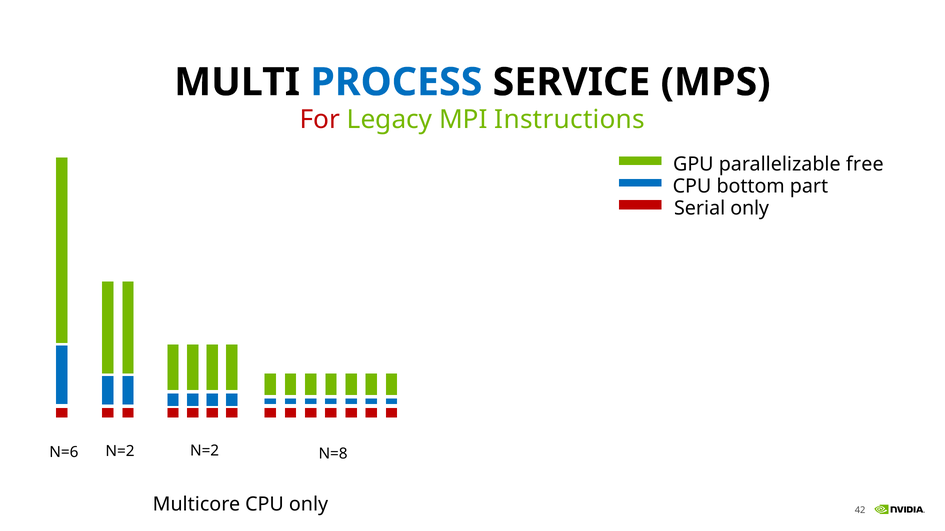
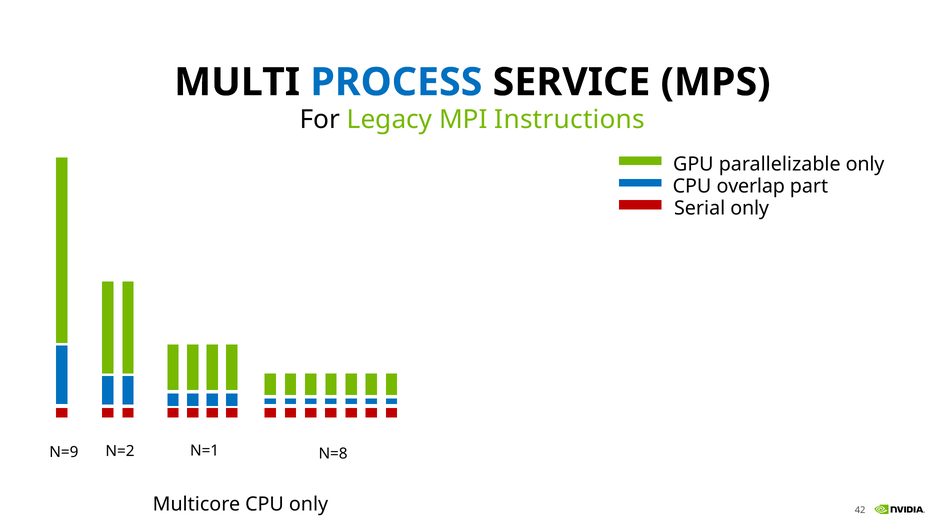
For colour: red -> black (320, 120)
parallelizable free: free -> only (865, 164)
bottom: bottom -> overlap (751, 186)
N=2: N=2 -> N=1 (205, 451)
N=6: N=6 -> N=9 (64, 452)
